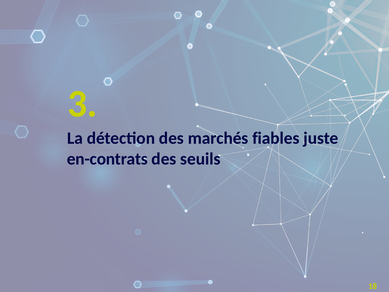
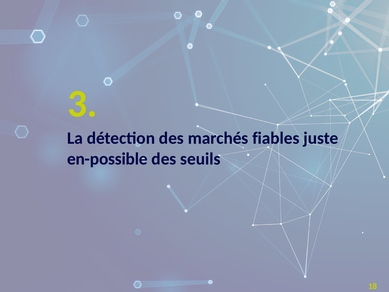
en-contrats: en-contrats -> en-possible (107, 159)
